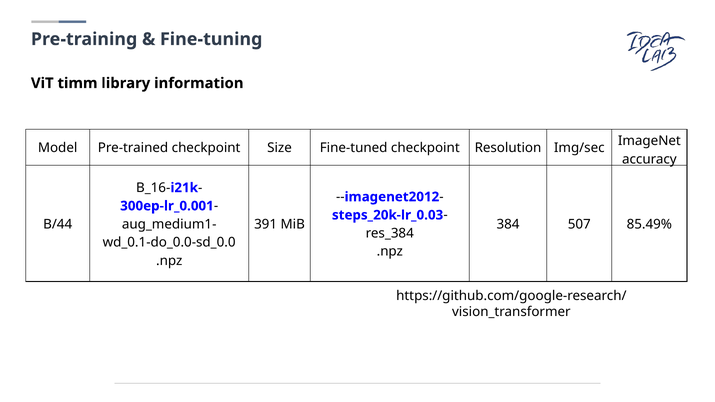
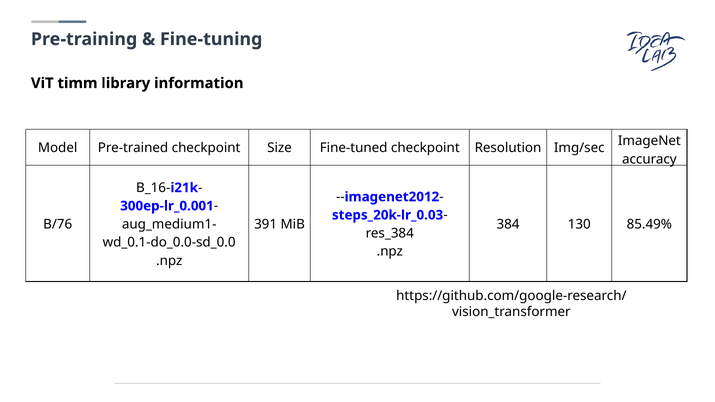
B/44: B/44 -> B/76 (58, 224)
507: 507 -> 130 (579, 224)
